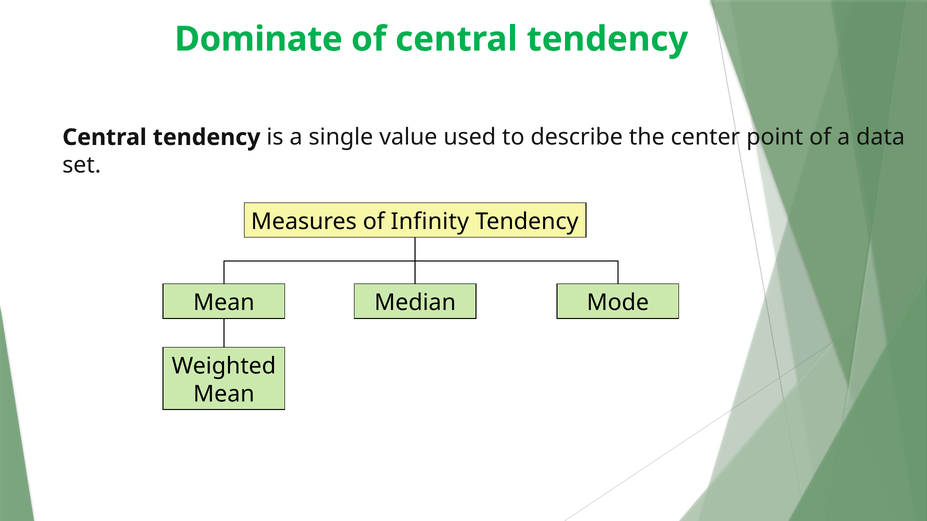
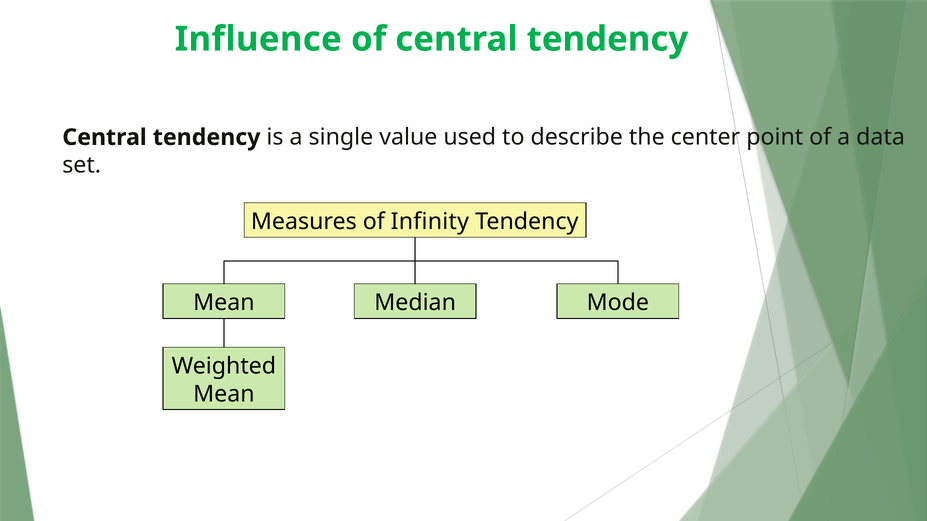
Dominate: Dominate -> Influence (258, 39)
